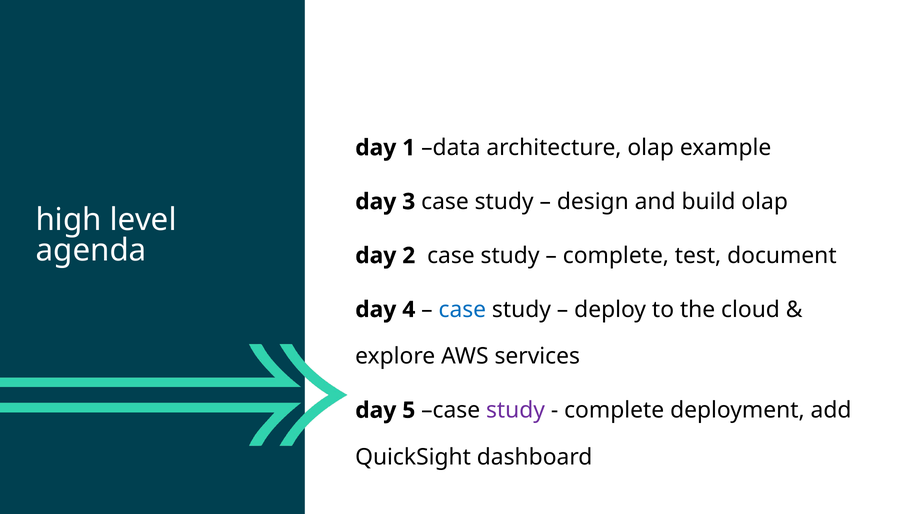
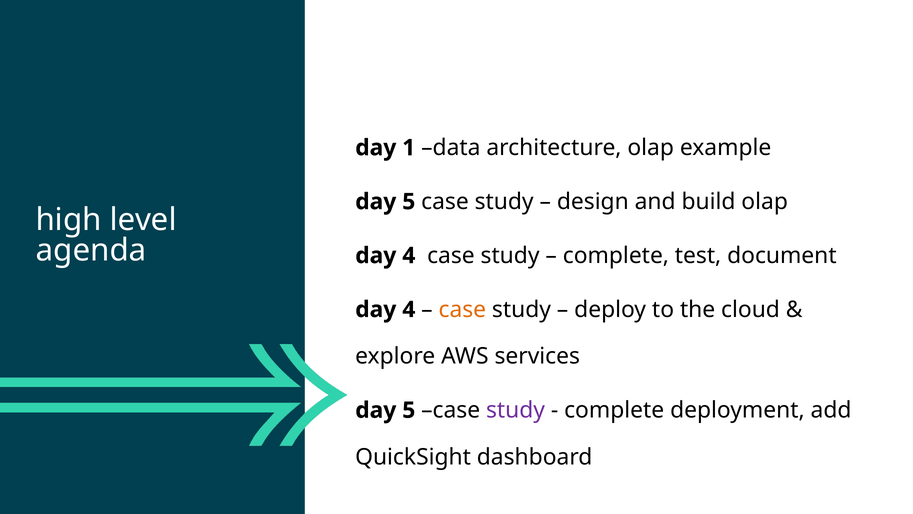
3: 3 -> 5 (409, 202)
2: 2 -> 4 (409, 255)
case colour: blue -> orange (462, 309)
